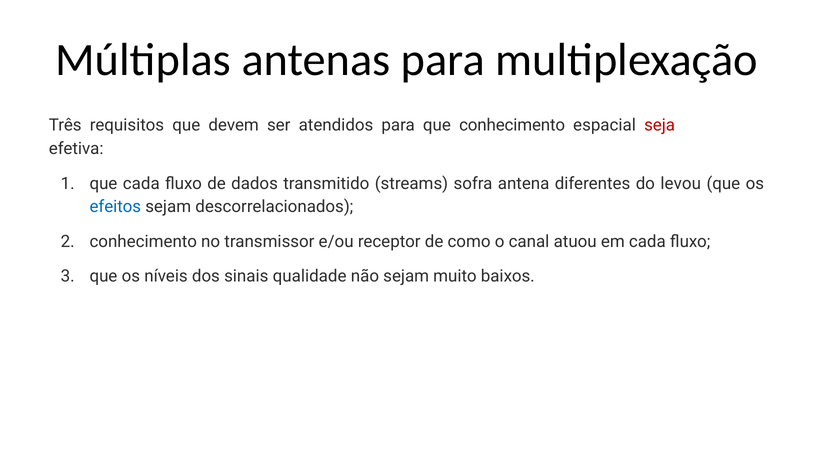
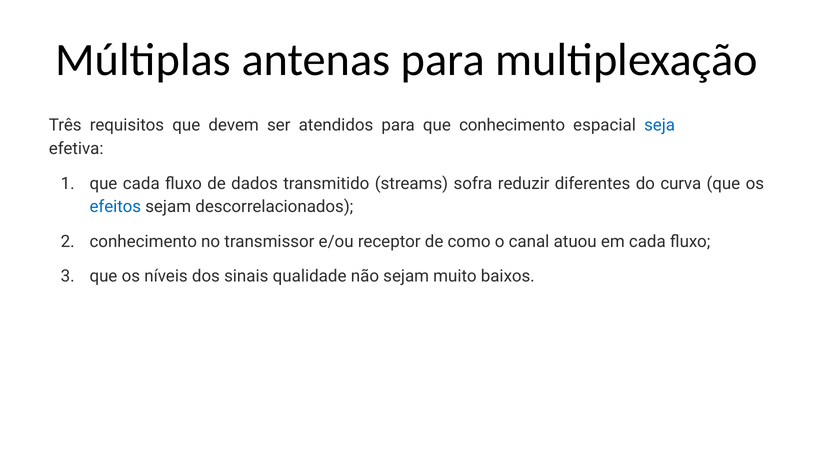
seja colour: red -> blue (660, 125)
antena: antena -> reduzir (524, 183)
levou: levou -> curva (681, 183)
